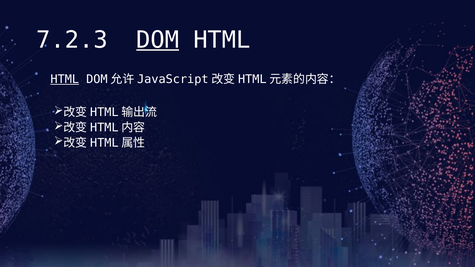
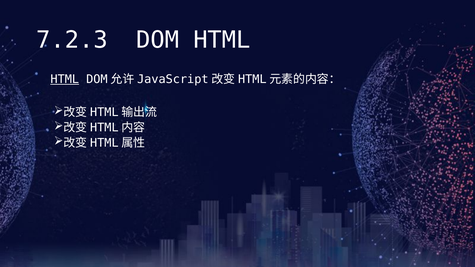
DOM underline: present -> none (158, 40)
